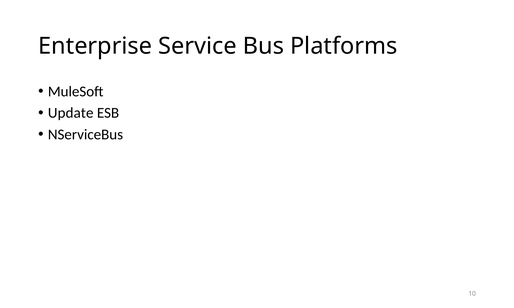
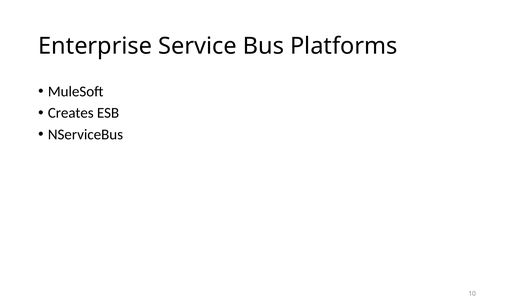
Update: Update -> Creates (71, 113)
